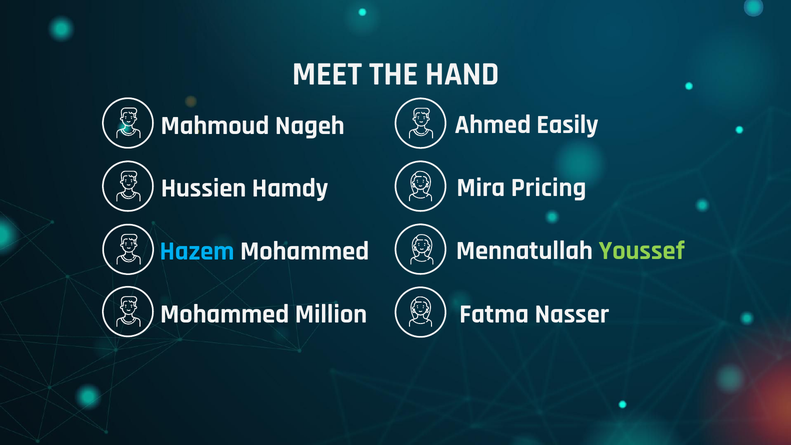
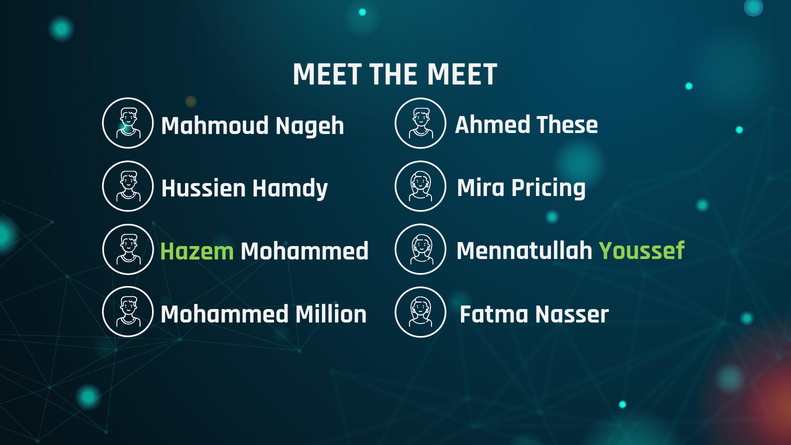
THE HAND: HAND -> MEET (462, 74)
Easily: Easily -> These (567, 124)
Hazem colour: light blue -> light green (197, 251)
